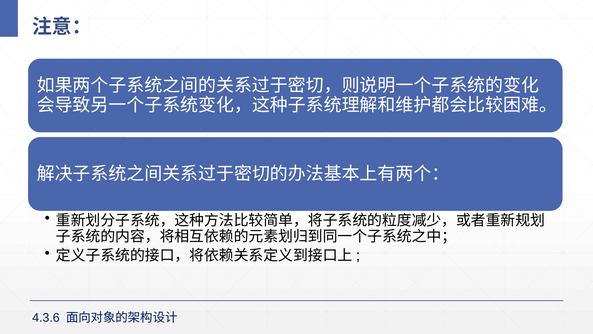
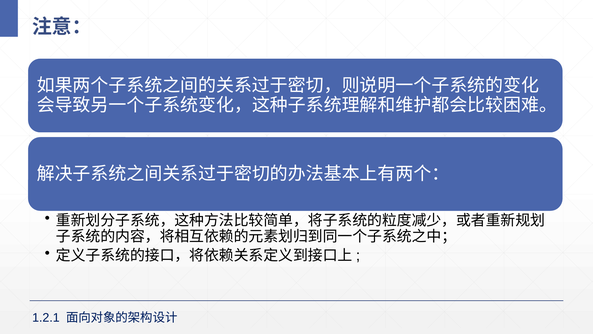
4.3.6: 4.3.6 -> 1.2.1 (46, 317)
